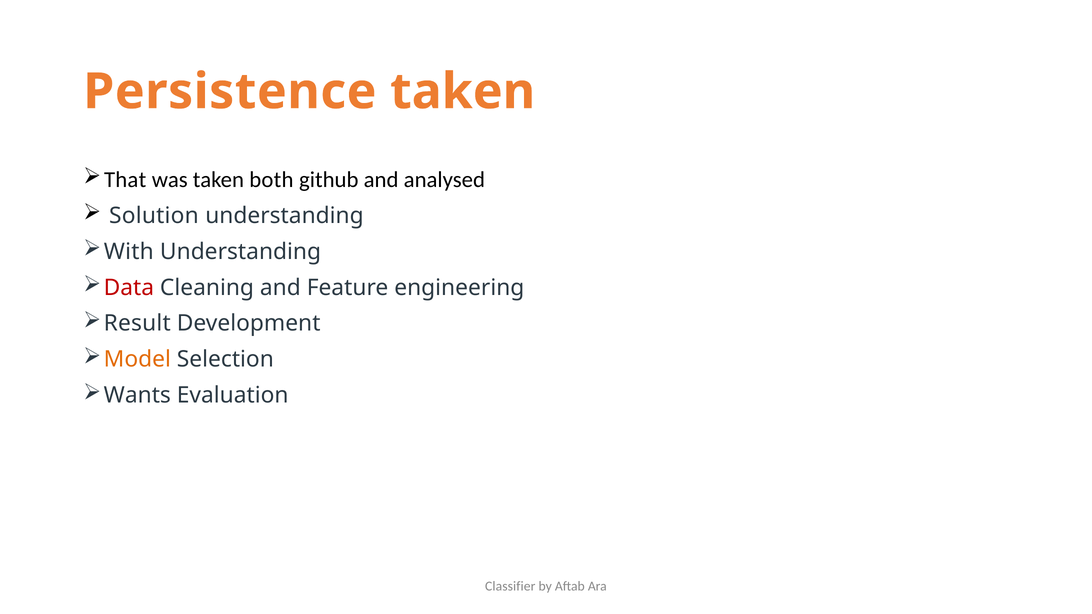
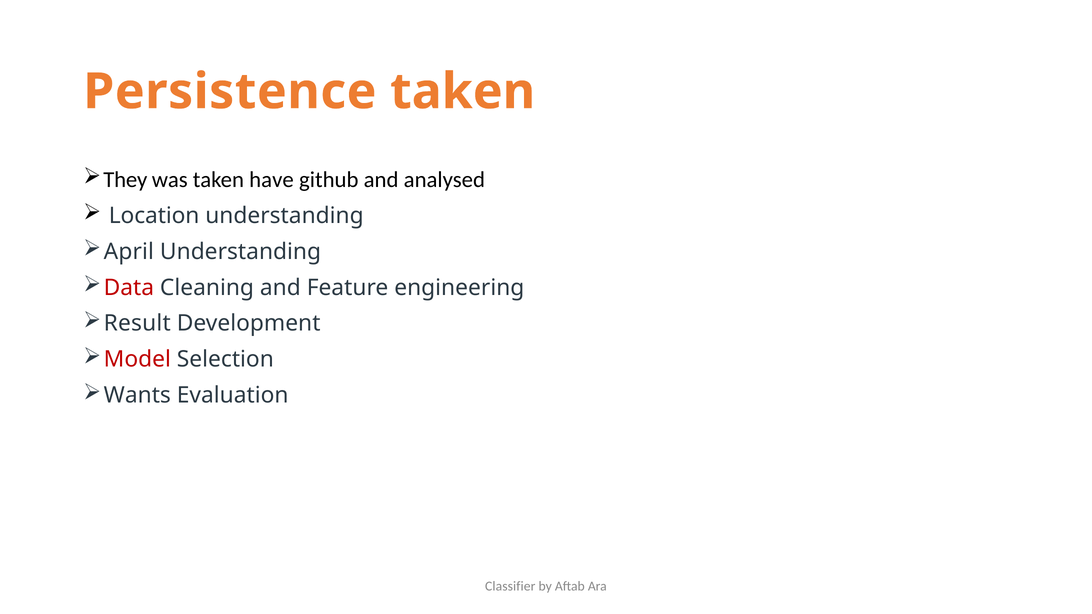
That: That -> They (125, 180)
both: both -> have (272, 180)
Solution: Solution -> Location (154, 216)
With: With -> April (129, 252)
Model colour: orange -> red (137, 360)
